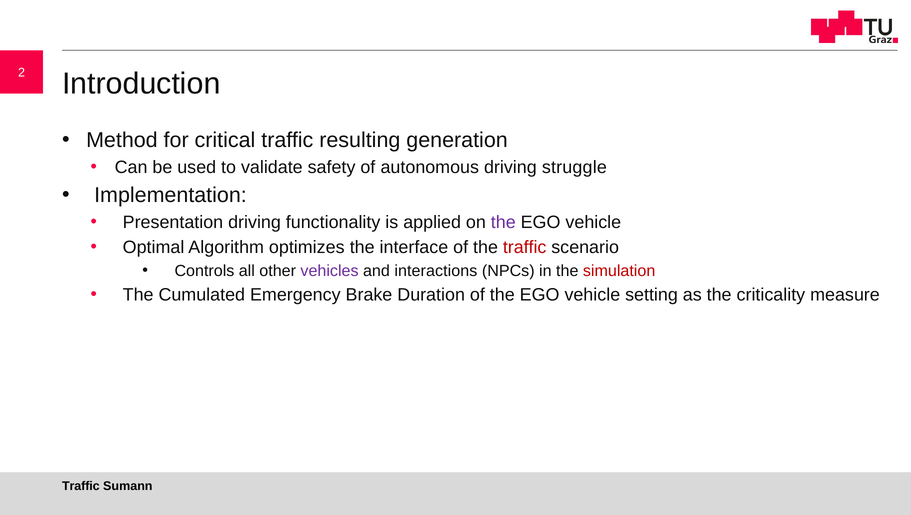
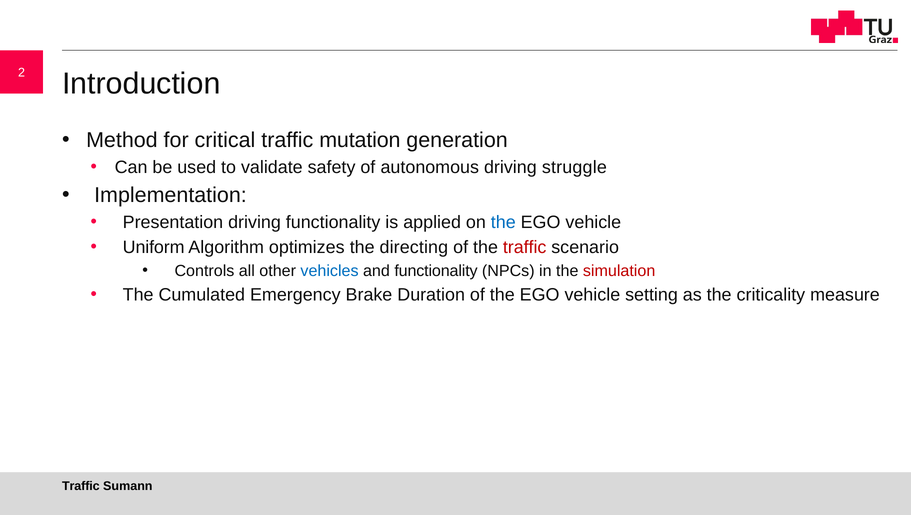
resulting: resulting -> mutation (360, 140)
the colour: purple -> blue (503, 222)
Optimal: Optimal -> Uniform (154, 247)
interface: interface -> directing (414, 247)
vehicles colour: purple -> blue (330, 271)
and interactions: interactions -> functionality (436, 271)
